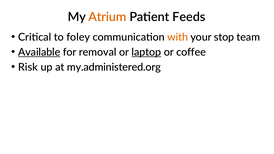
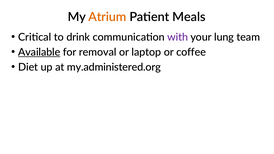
Feeds: Feeds -> Meals (189, 17)
foley: foley -> drink (78, 37)
with colour: orange -> purple (178, 37)
stop: stop -> lung (224, 37)
laptop underline: present -> none (146, 52)
Risk: Risk -> Diet (28, 67)
